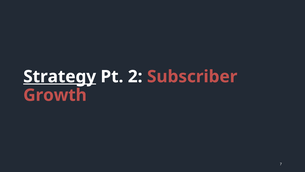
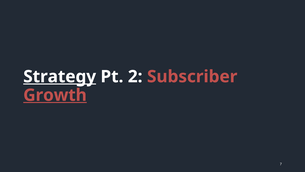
Growth underline: none -> present (55, 95)
